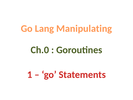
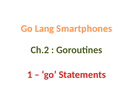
Manipulating: Manipulating -> Smartphones (84, 28)
Ch.0: Ch.0 -> Ch.2 (40, 50)
